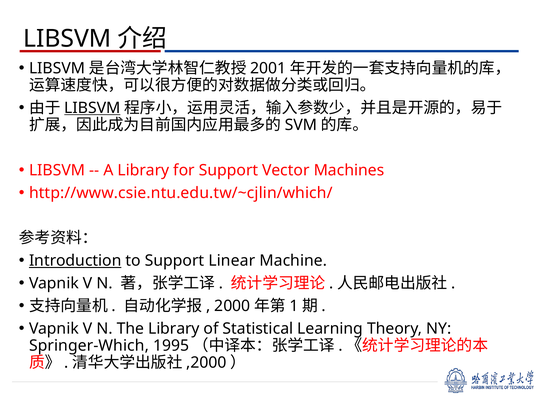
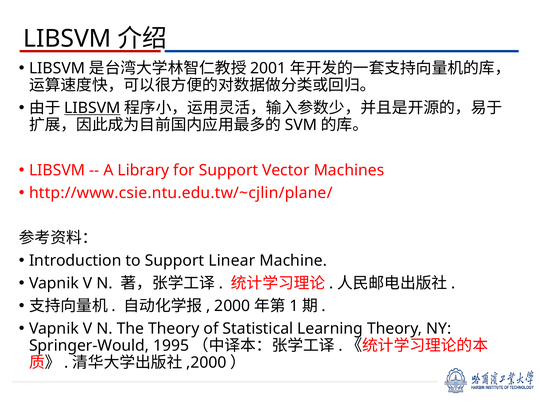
http://www.csie.ntu.edu.tw/~cjlin/which/: http://www.csie.ntu.edu.tw/~cjlin/which/ -> http://www.csie.ntu.edu.tw/~cjlin/plane/ (181, 193)
Introduction underline: present -> none (75, 261)
The Library: Library -> Theory (174, 329)
Springer-Which: Springer-Which -> Springer-Would (89, 346)
